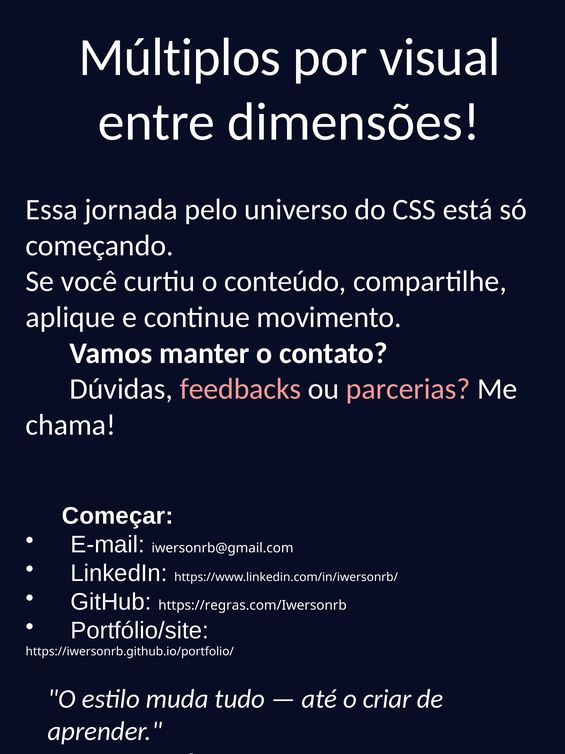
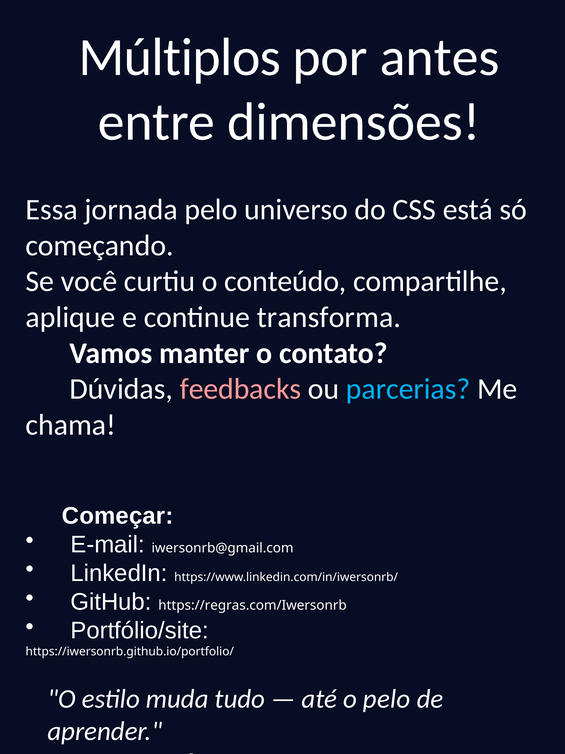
visual: visual -> antes (440, 57)
movimento: movimento -> transforma (329, 317)
parcerias colour: pink -> light blue (408, 389)
o criar: criar -> pelo (387, 698)
